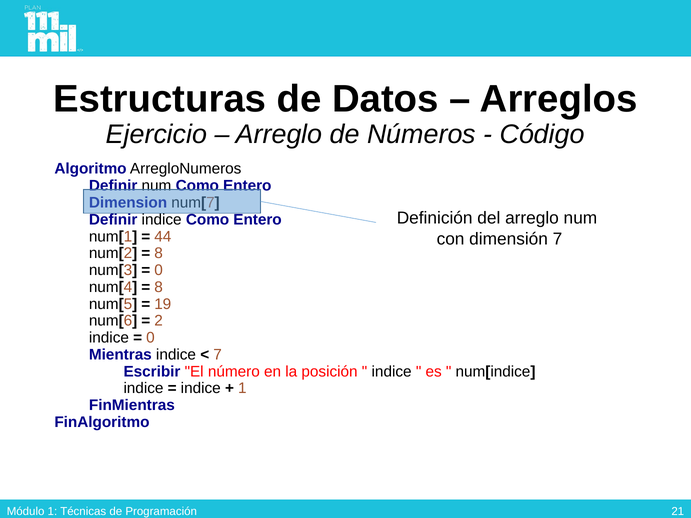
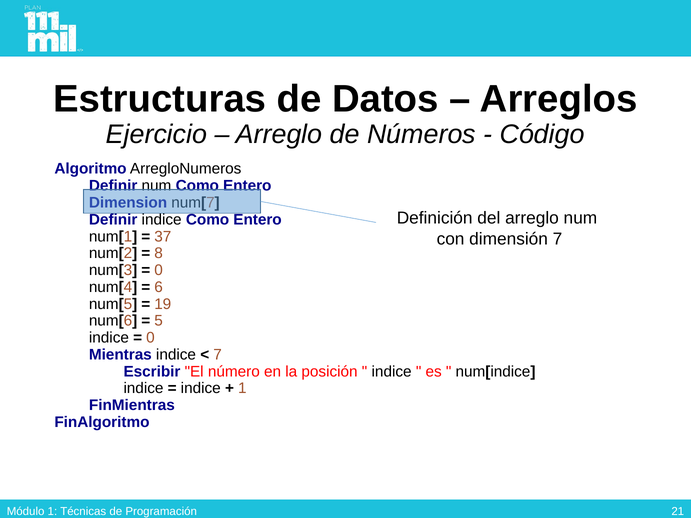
44: 44 -> 37 (163, 237)
8: 8 -> 6 (159, 287)
2: 2 -> 5 (159, 321)
